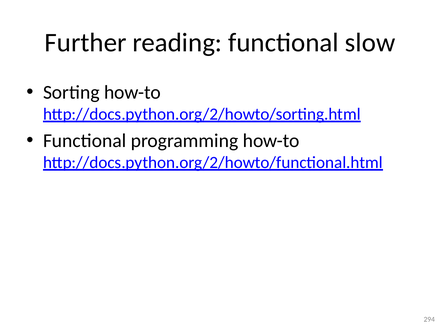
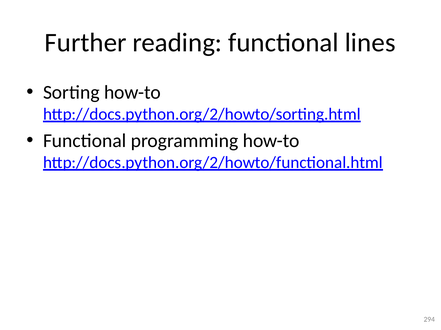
slow: slow -> lines (370, 43)
